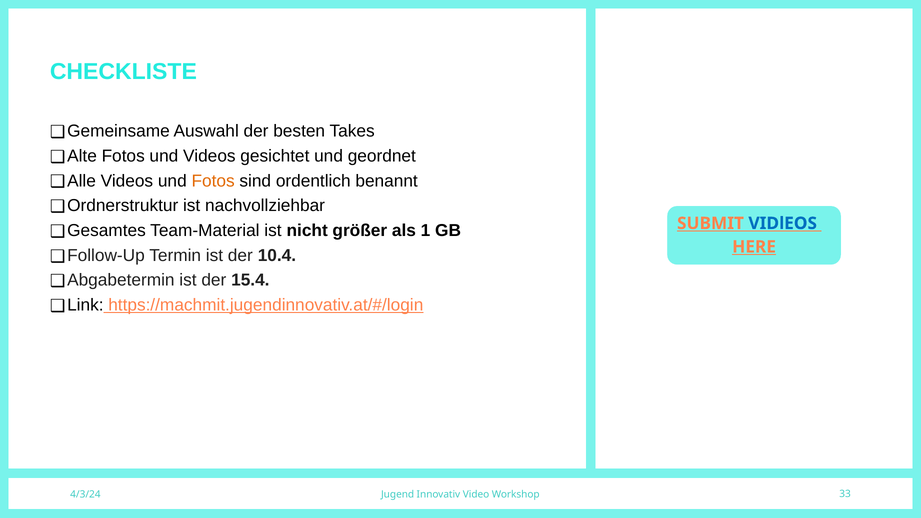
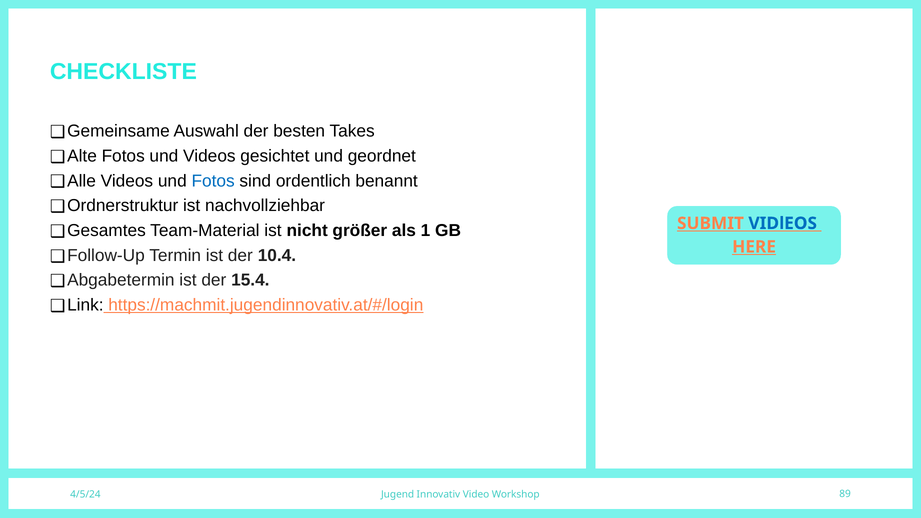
Fotos colour: orange -> blue (213, 181)
4/3/24: 4/3/24 -> 4/5/24 (85, 495)
33: 33 -> 89 (845, 494)
